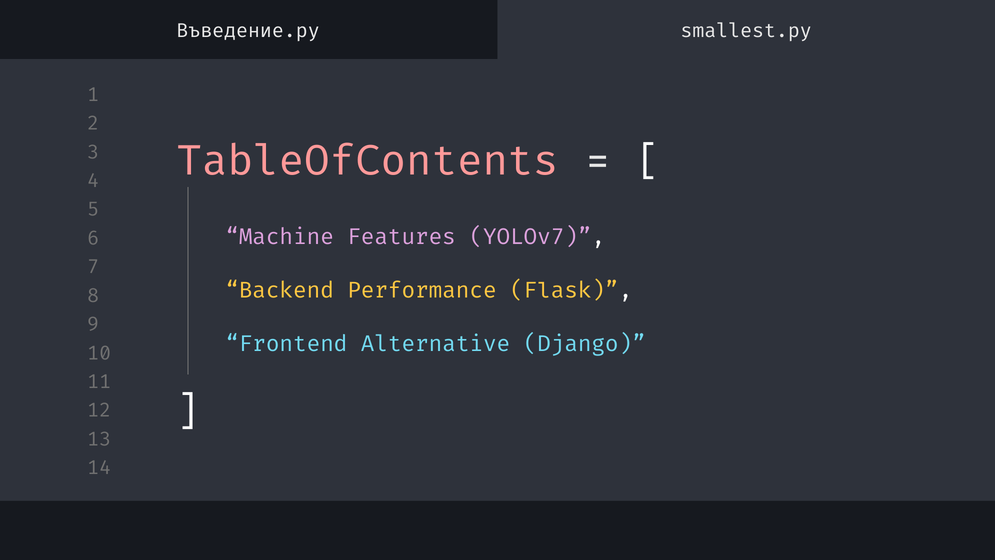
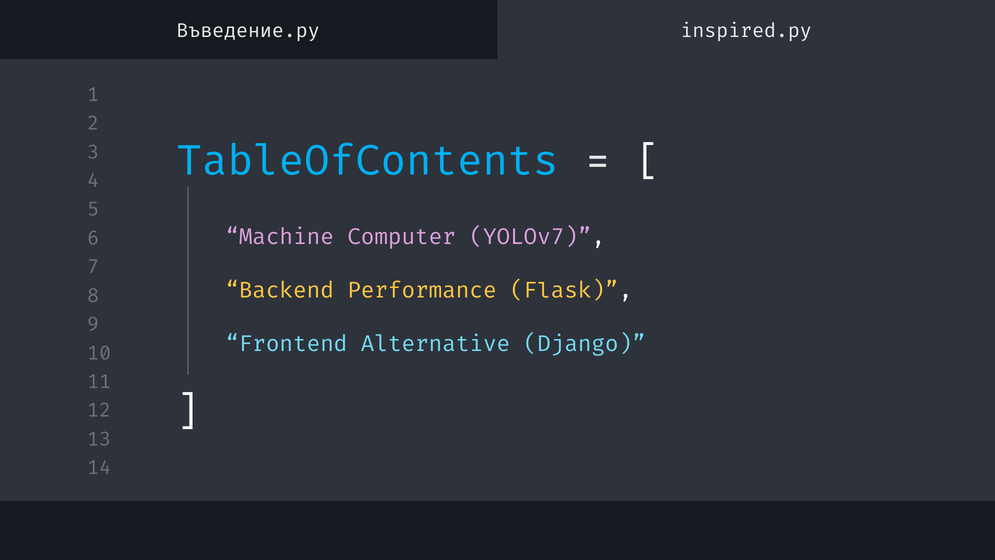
smallest.py: smallest.py -> inspired.py (746, 31)
TableOfContents colour: pink -> light blue (368, 161)
Features: Features -> Computer (402, 237)
